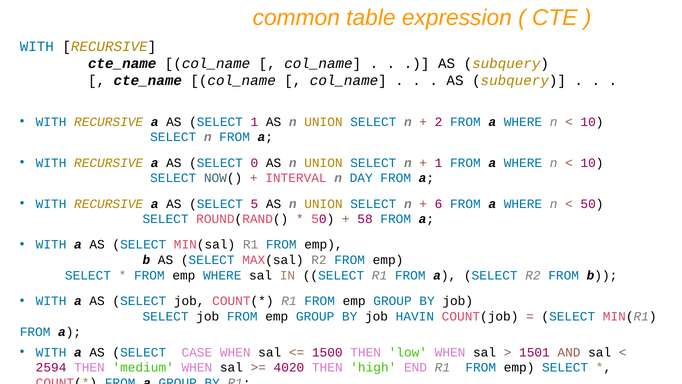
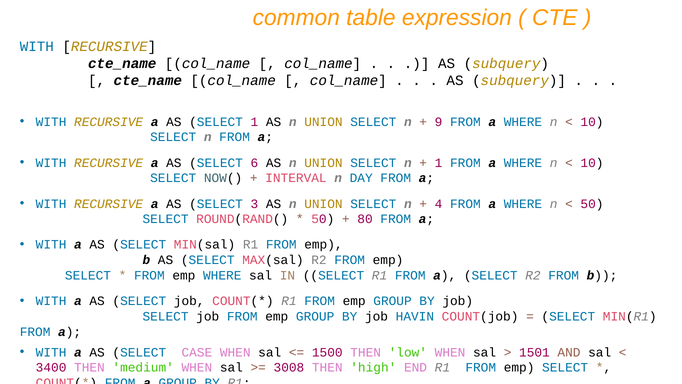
2: 2 -> 9 (439, 122)
0: 0 -> 6 (254, 163)
5: 5 -> 3 (254, 204)
6: 6 -> 4 (439, 204)
58: 58 -> 80 (365, 219)
2594: 2594 -> 3400 (51, 367)
4020: 4020 -> 3008 (289, 367)
